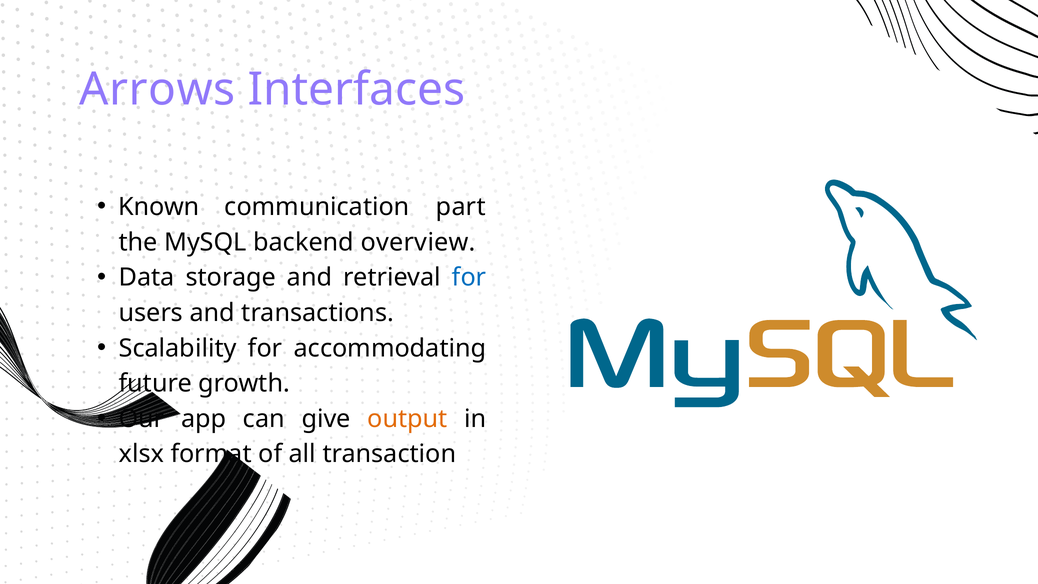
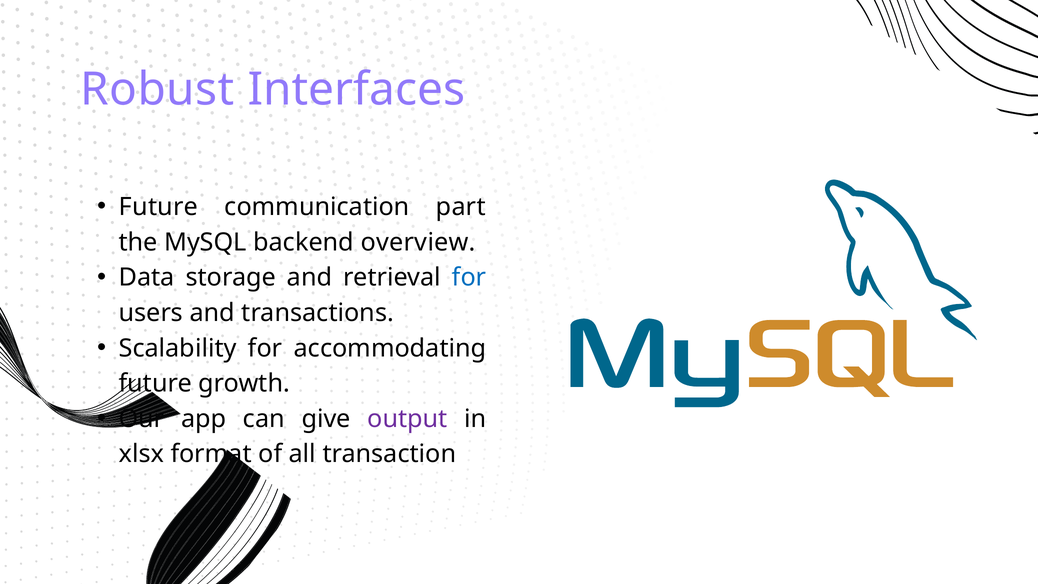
Arrows: Arrows -> Robust (157, 89)
Known: Known -> Future (159, 207)
output colour: orange -> purple (407, 419)
